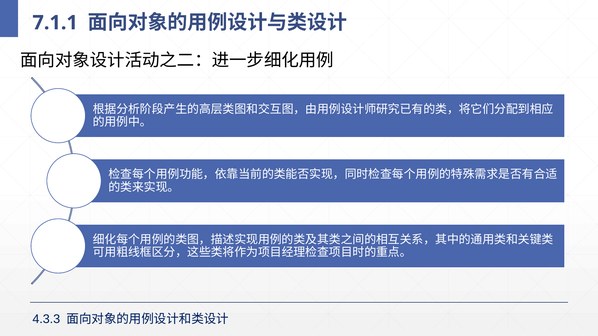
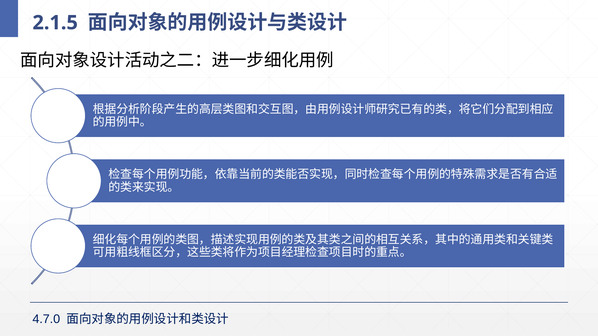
7.1.1: 7.1.1 -> 2.1.5 (55, 23)
4.3.3: 4.3.3 -> 4.7.0 (46, 319)
